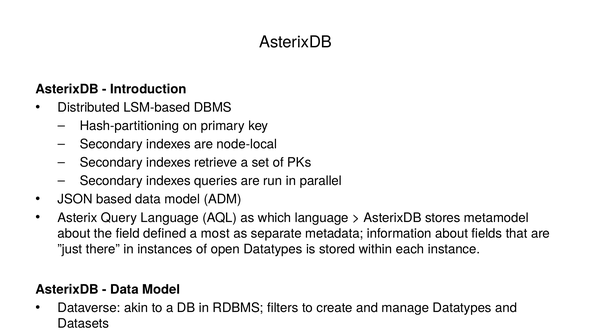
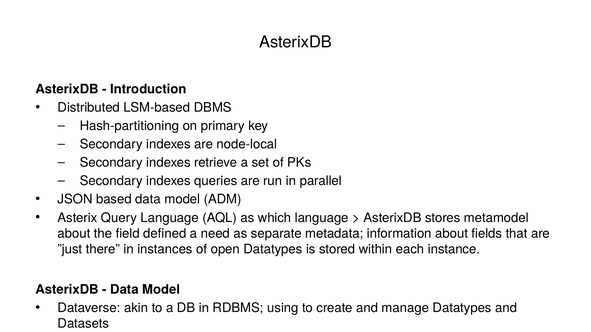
most: most -> need (215, 234)
filters: filters -> using (283, 308)
